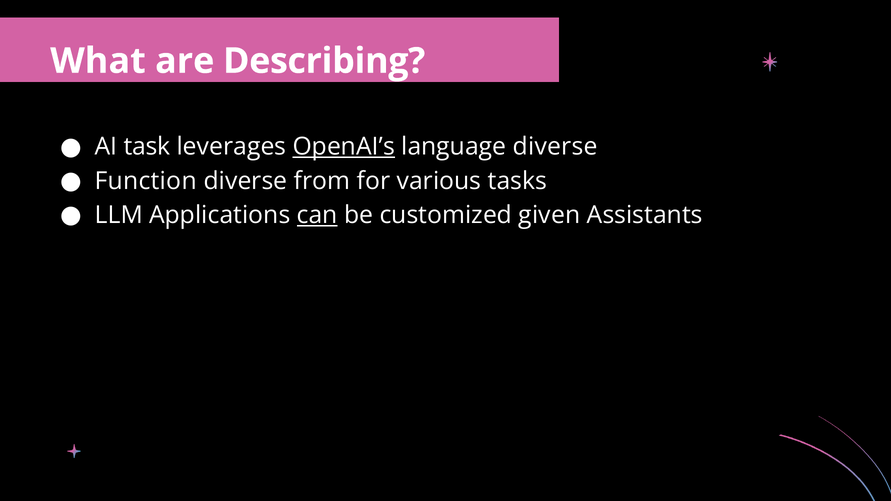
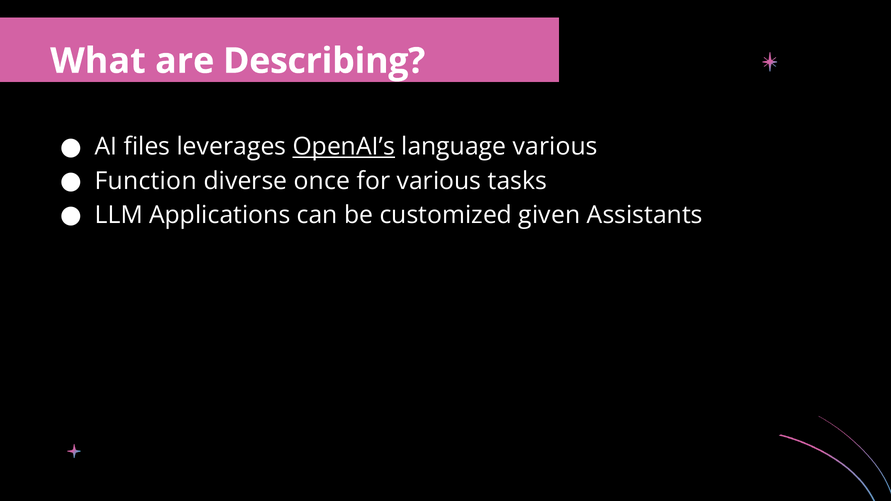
task: task -> files (147, 147)
language diverse: diverse -> various (555, 147)
from: from -> once (322, 181)
can underline: present -> none (317, 215)
